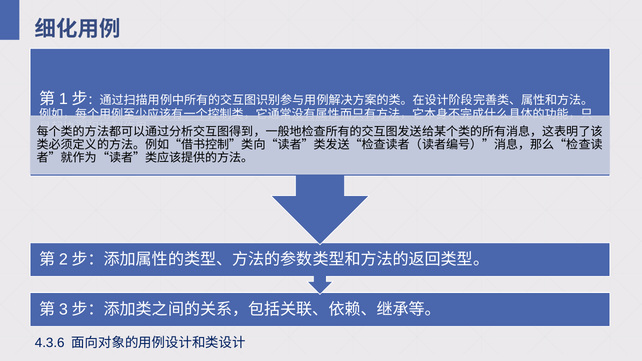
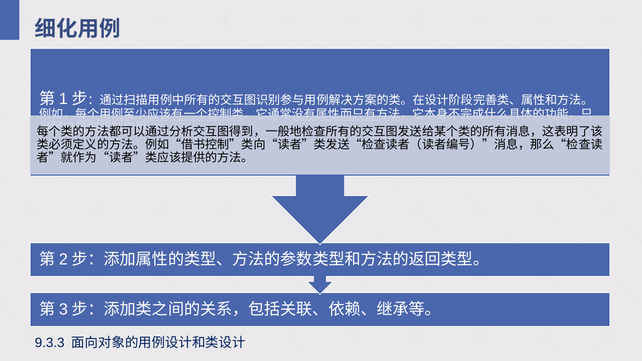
4.3.6: 4.3.6 -> 9.3.3 (50, 343)
